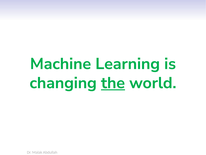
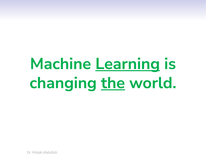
Learning underline: none -> present (128, 64)
